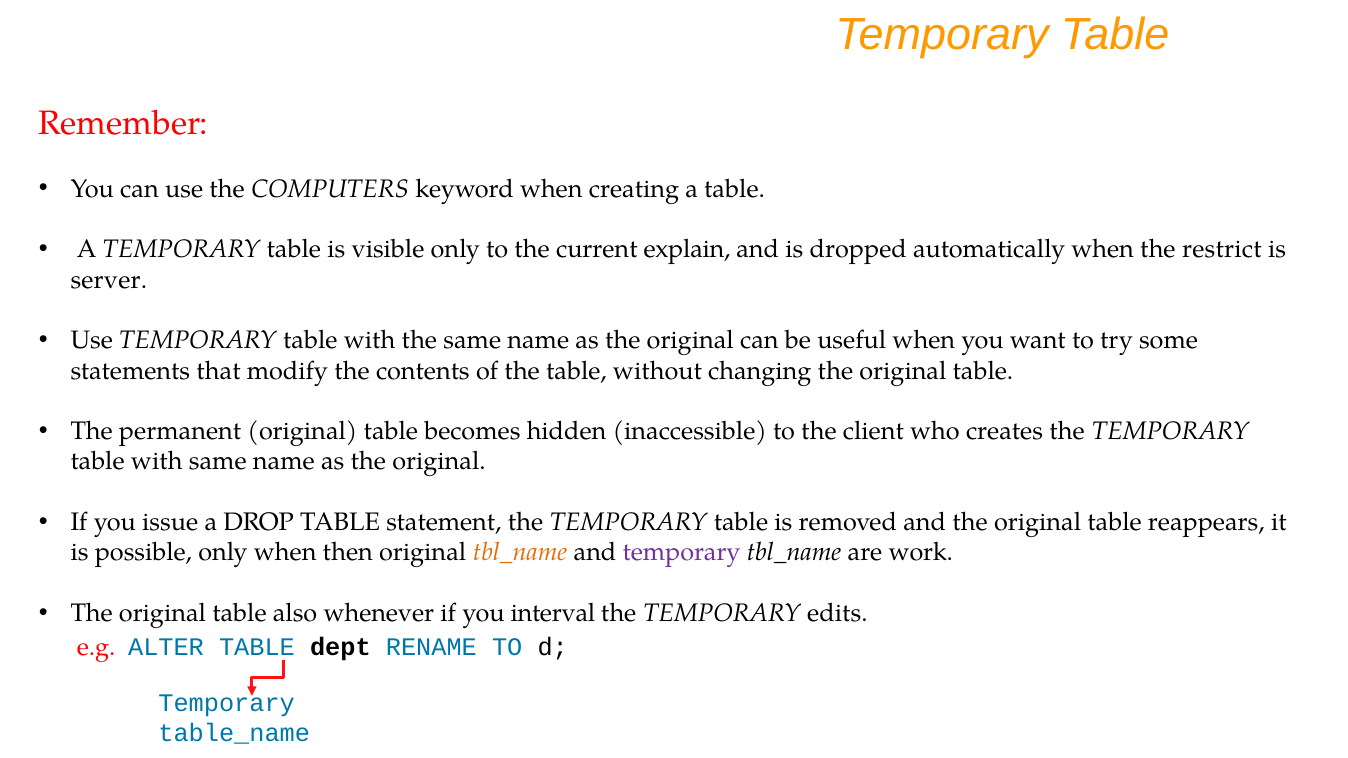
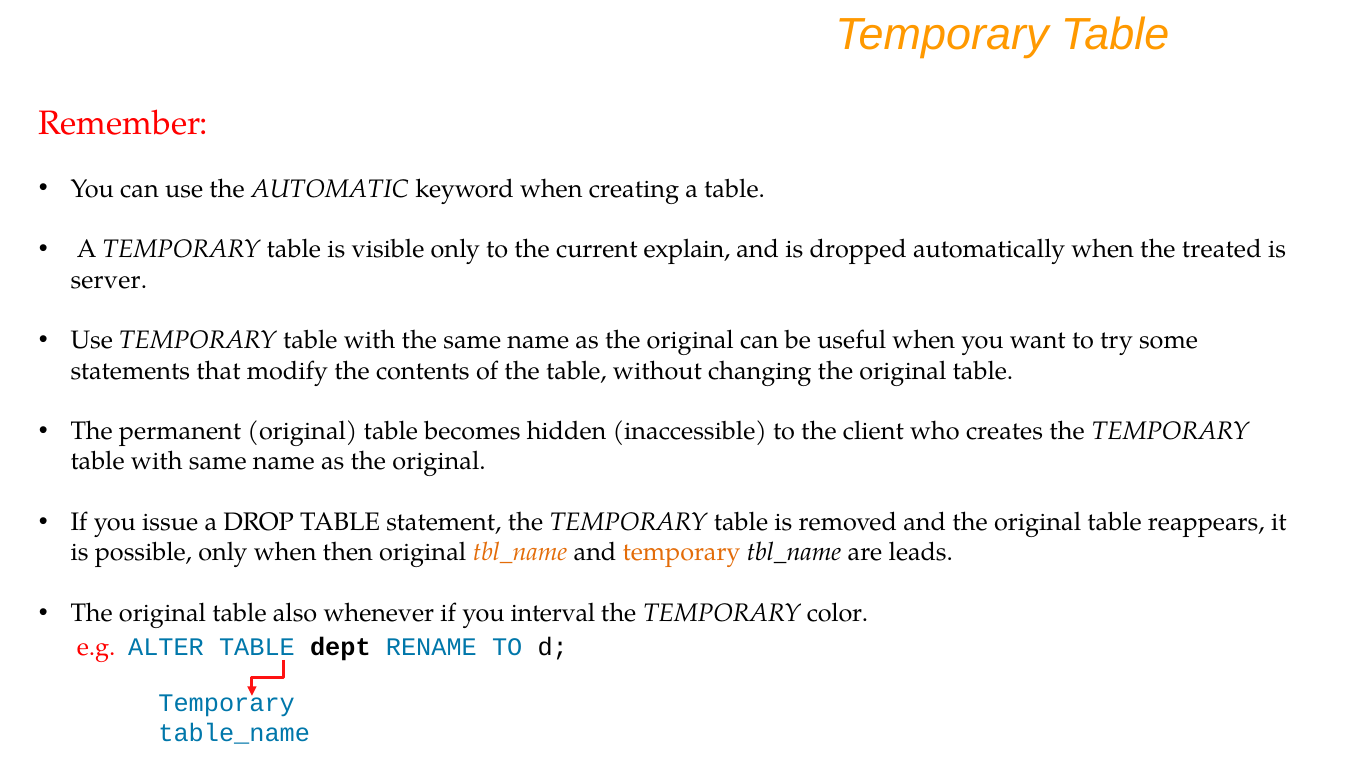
COMPUTERS: COMPUTERS -> AUTOMATIC (330, 189)
restrict: restrict -> treated (1222, 250)
temporary colour: purple -> orange (682, 553)
work: work -> leads (921, 553)
edits: edits -> color (838, 613)
